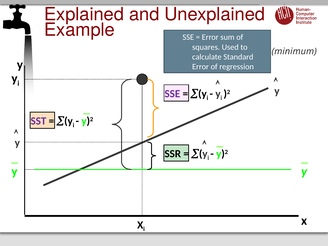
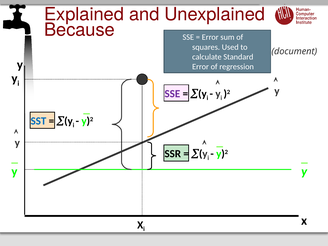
Example: Example -> Because (79, 30)
minimum: minimum -> document (294, 51)
SST colour: purple -> blue (38, 121)
